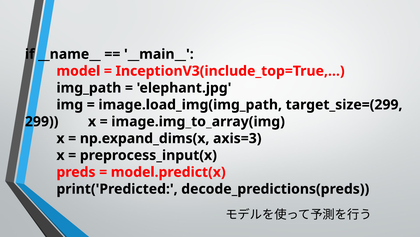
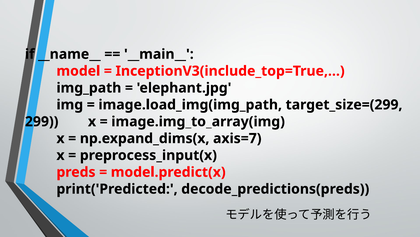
axis=3: axis=3 -> axis=7 (237, 138)
